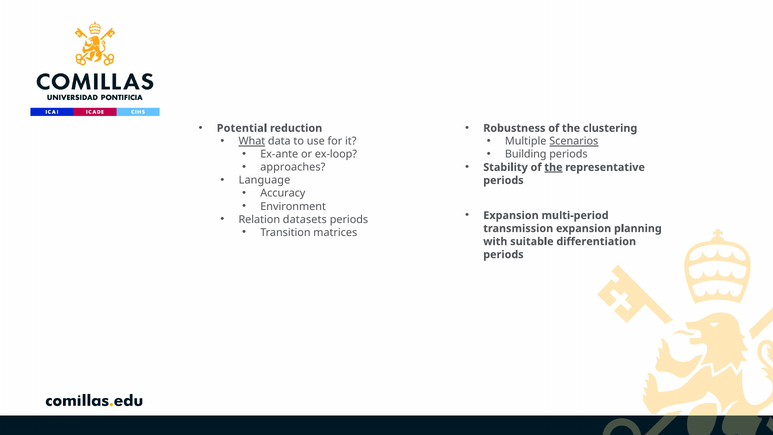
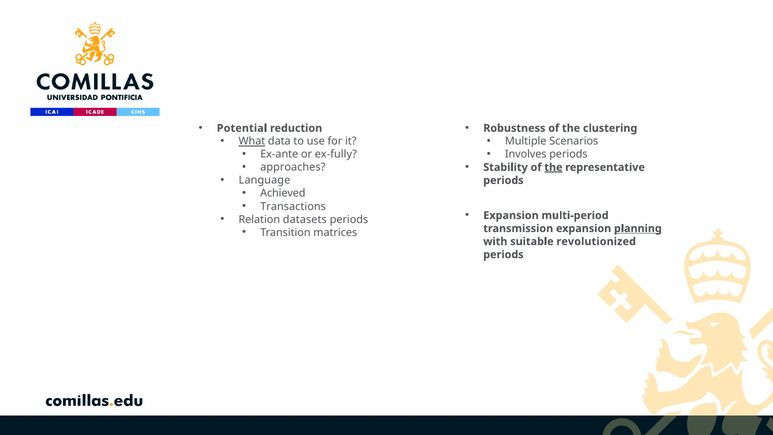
Scenarios underline: present -> none (574, 141)
ex-loop: ex-loop -> ex-fully (336, 154)
Building: Building -> Involves (526, 154)
Accuracy: Accuracy -> Achieved (283, 193)
Environment: Environment -> Transactions (293, 206)
planning underline: none -> present (638, 228)
differentiation: differentiation -> revolutionized (596, 241)
